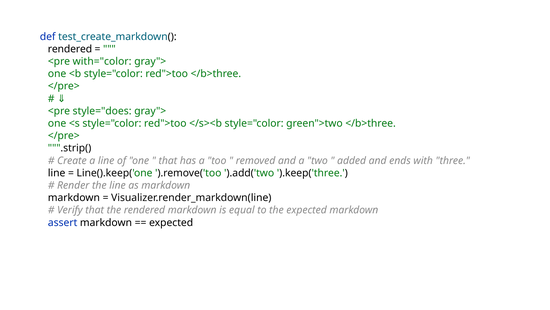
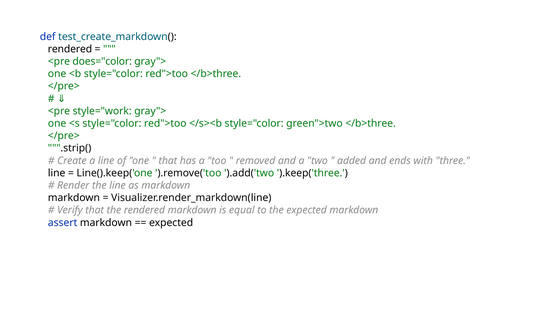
with="color: with="color -> does="color (102, 61)
style="does: style="does -> style="work (102, 111)
